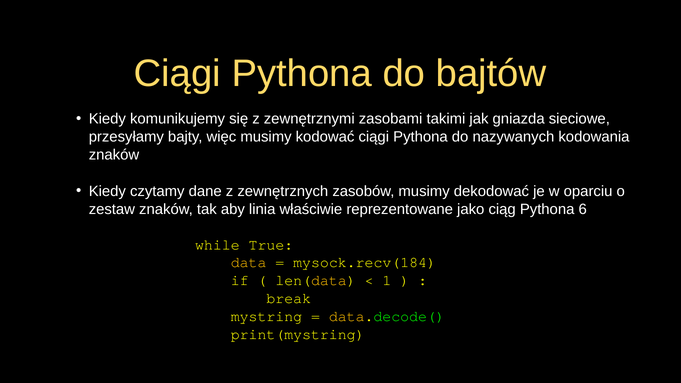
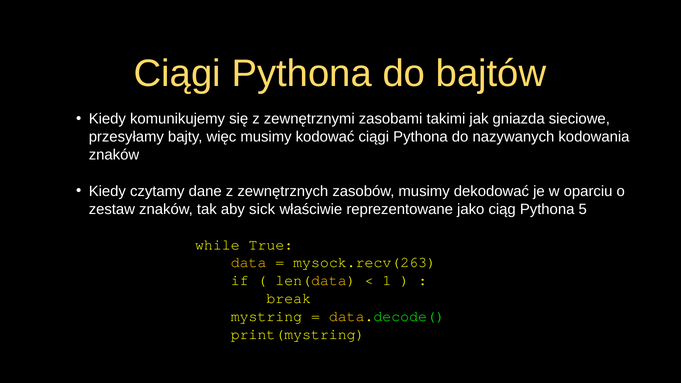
linia: linia -> sick (262, 209)
6: 6 -> 5 (583, 209)
mysock.recv(184: mysock.recv(184 -> mysock.recv(263 (365, 263)
